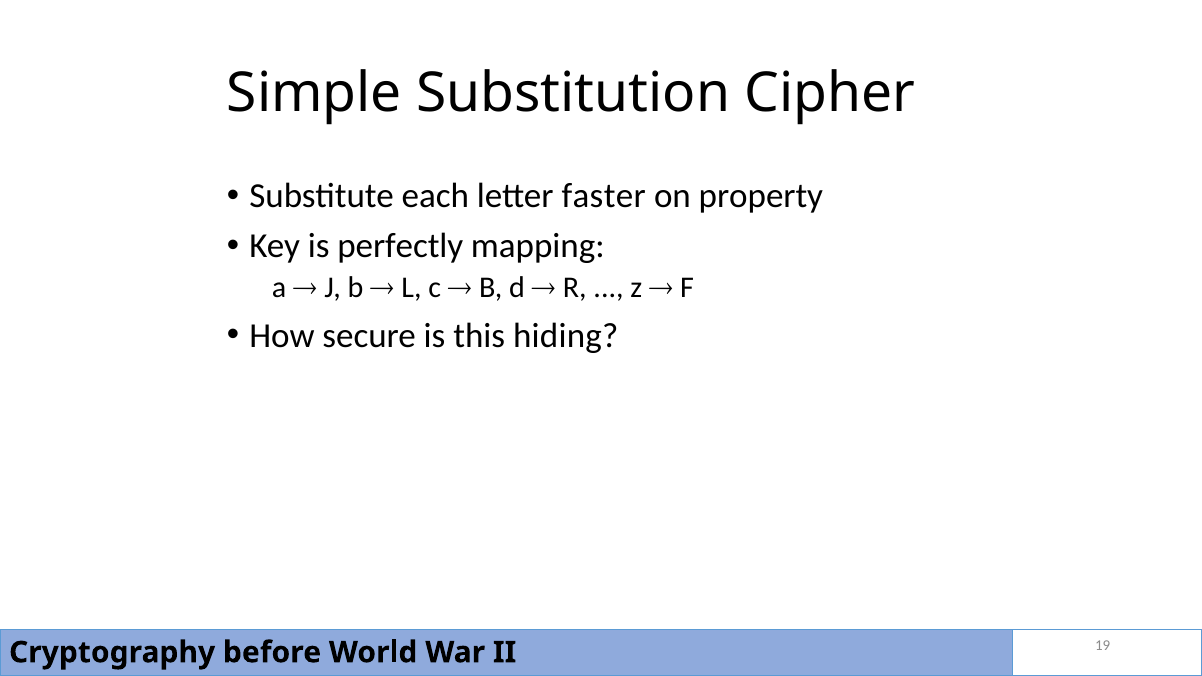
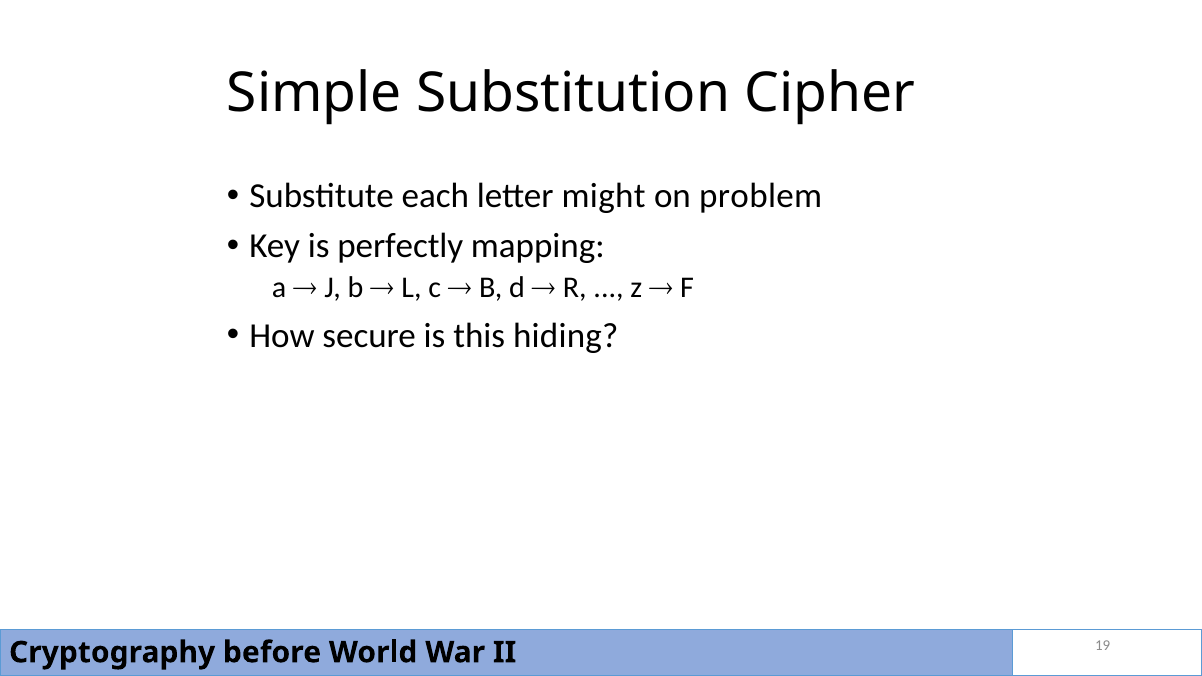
faster: faster -> might (604, 196)
property: property -> problem (761, 196)
